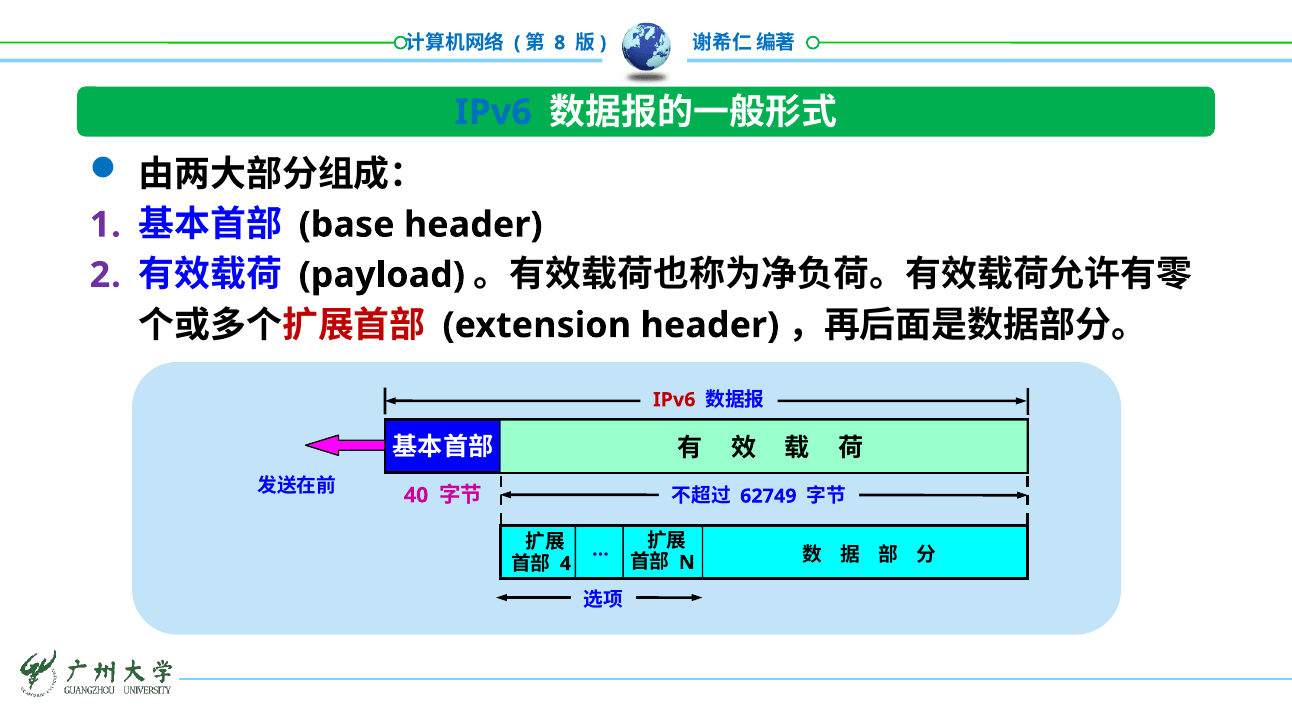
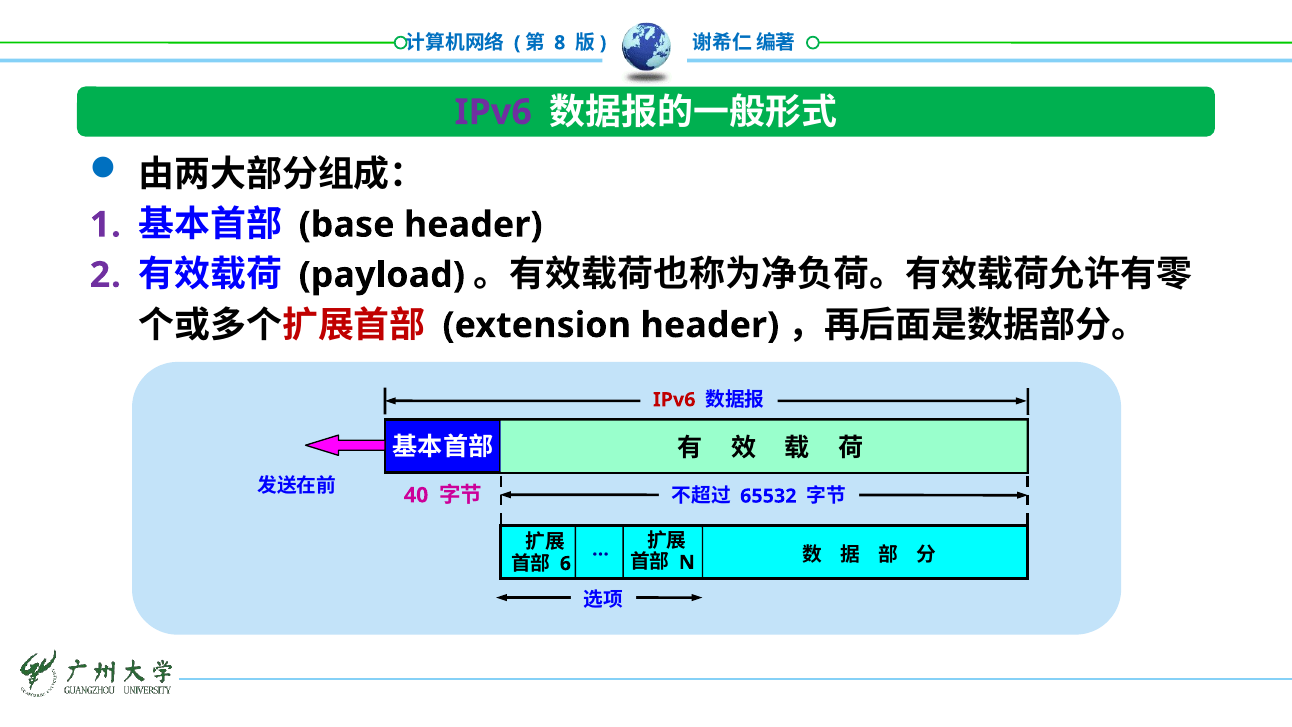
IPv6 colour: blue -> purple (493, 112)
62749: 62749 -> 65532 (768, 496)
4: 4 -> 6 (565, 563)
